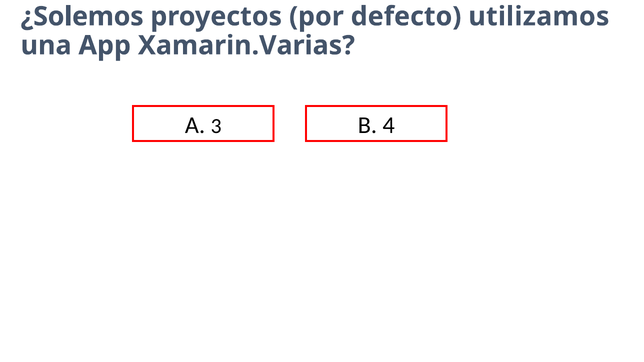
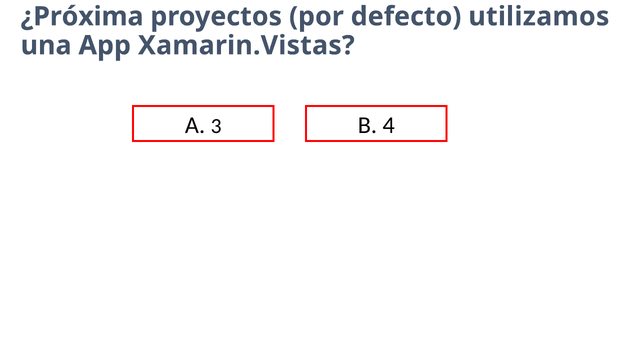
¿Solemos: ¿Solemos -> ¿Próxima (82, 17)
Xamarin.Varias: Xamarin.Varias -> Xamarin.Vistas (246, 46)
